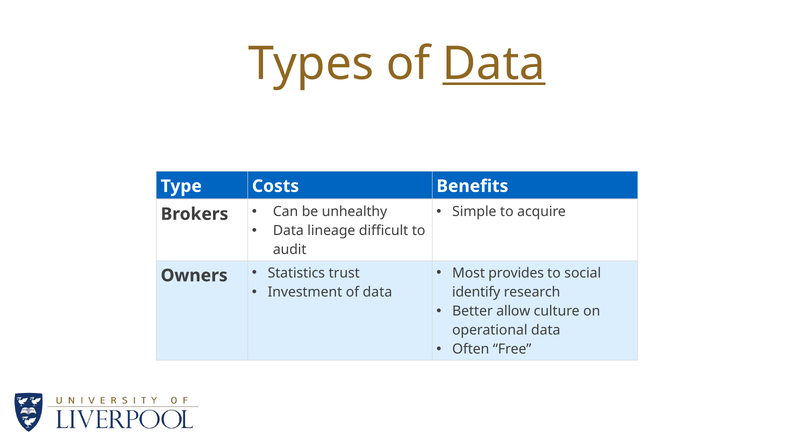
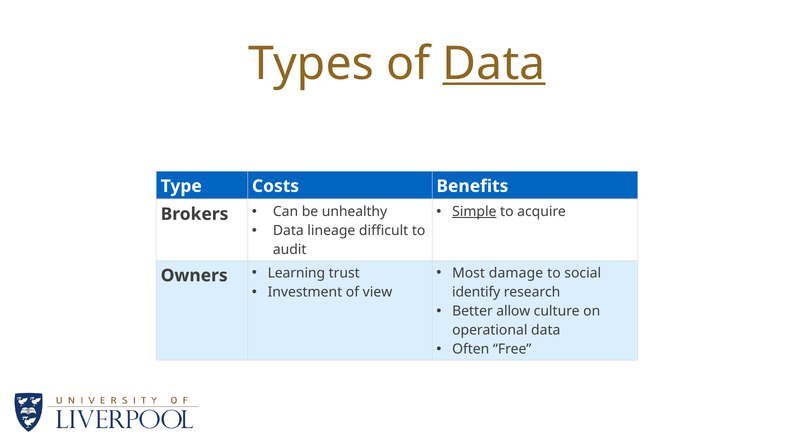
Simple underline: none -> present (474, 211)
provides: provides -> damage (516, 273)
Statistics: Statistics -> Learning (296, 273)
Investment of data: data -> view (377, 292)
